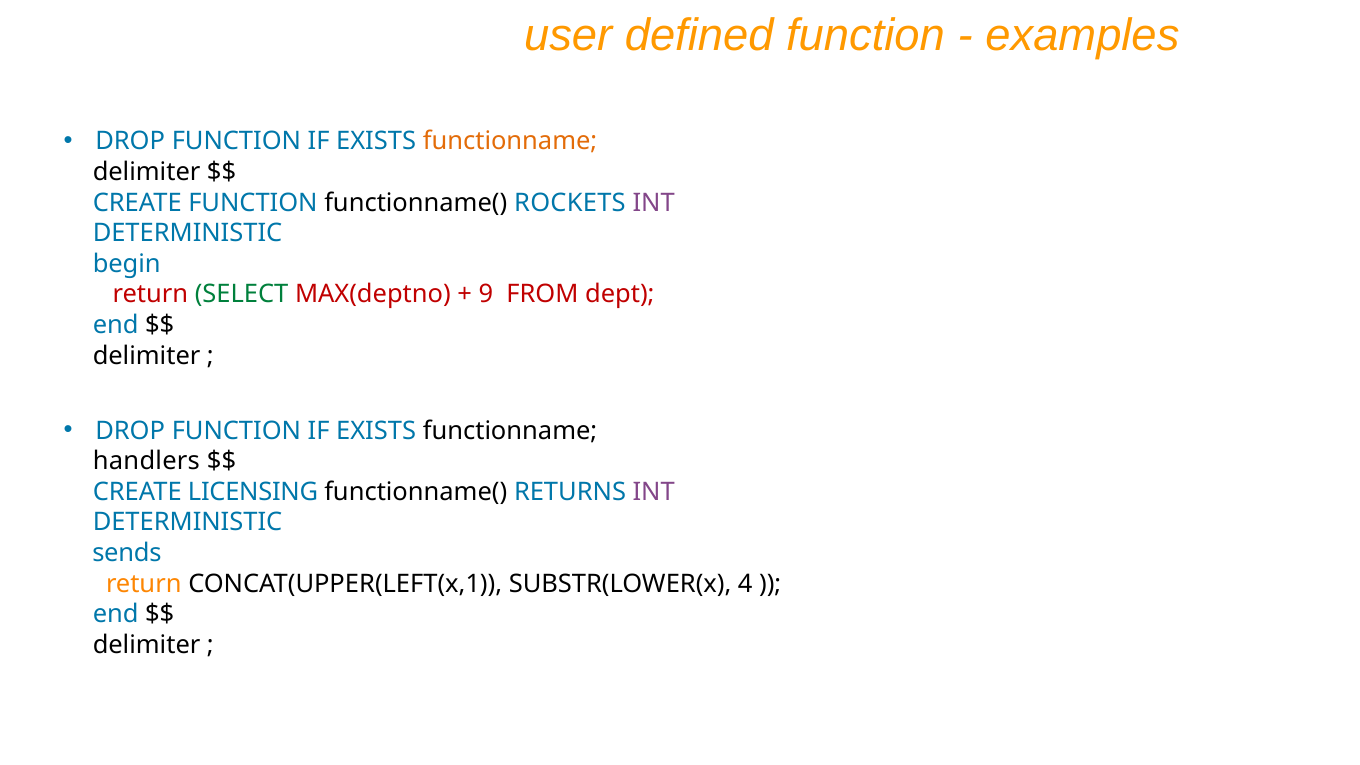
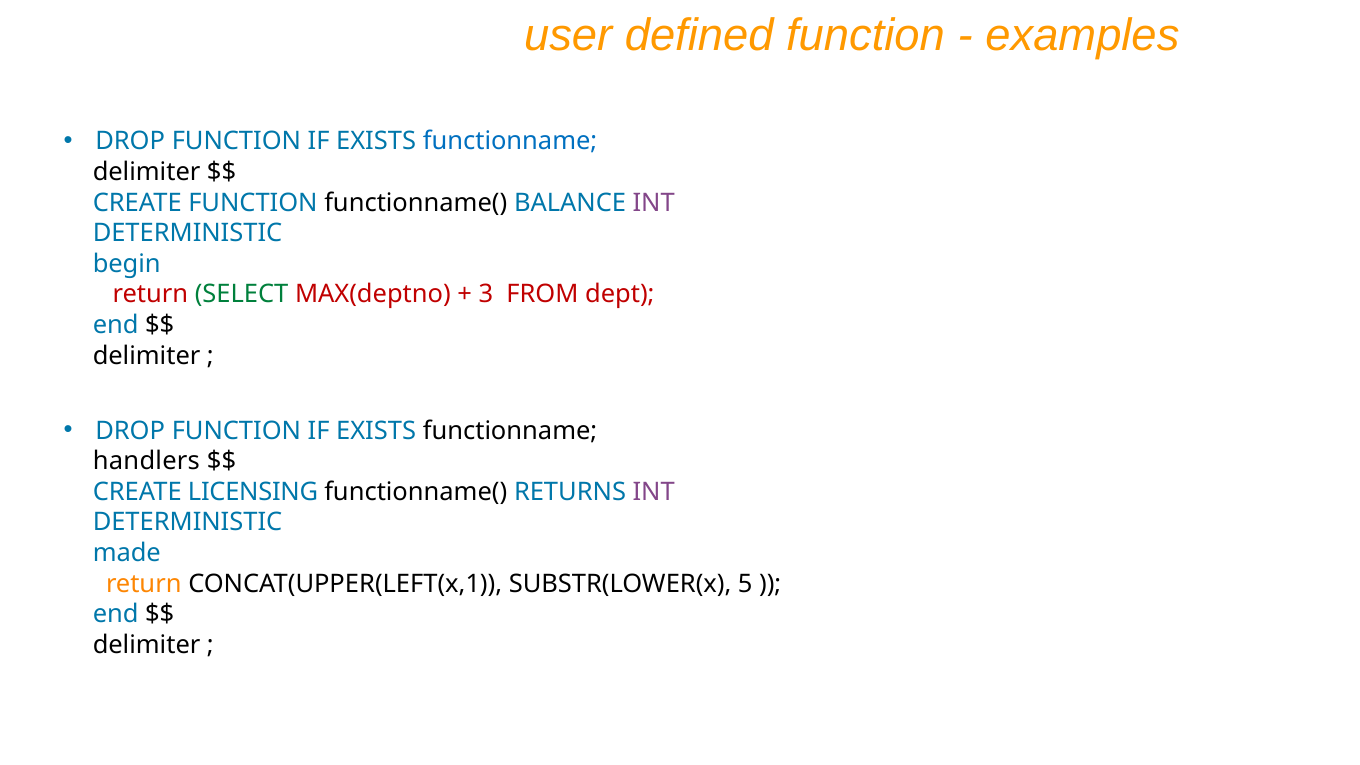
functionname colour: orange -> blue (510, 141)
ROCKETS: ROCKETS -> BALANCE (570, 203)
9: 9 -> 3 (486, 294)
sends: sends -> made (127, 553)
4: 4 -> 5 (745, 584)
